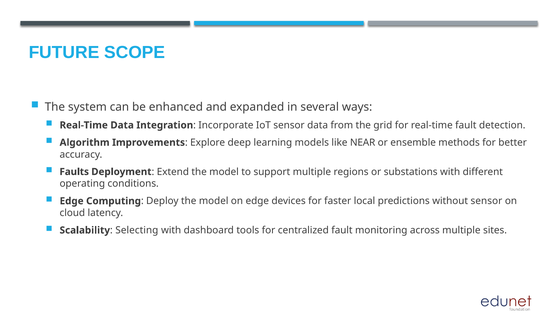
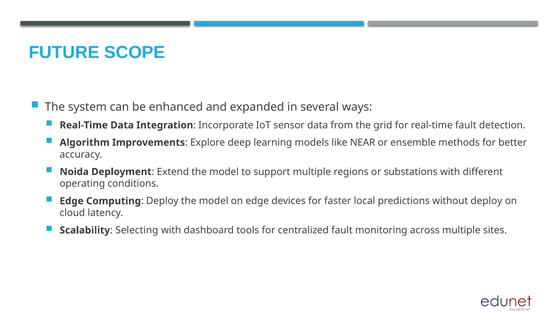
Faults: Faults -> Noida (74, 172)
without sensor: sensor -> deploy (486, 201)
